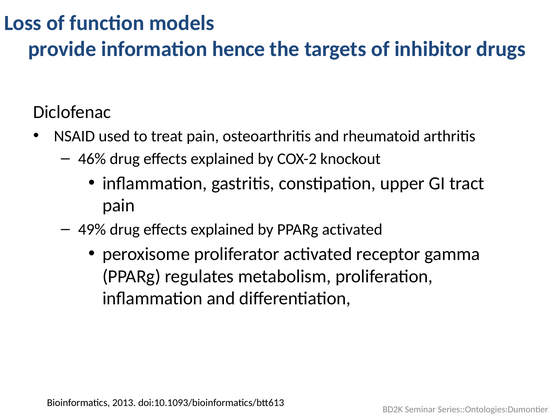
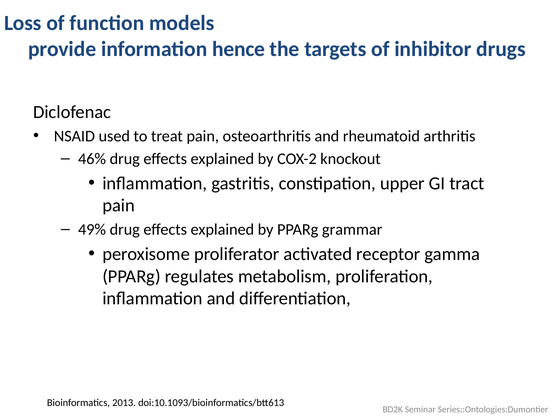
PPARg activated: activated -> grammar (352, 229)
